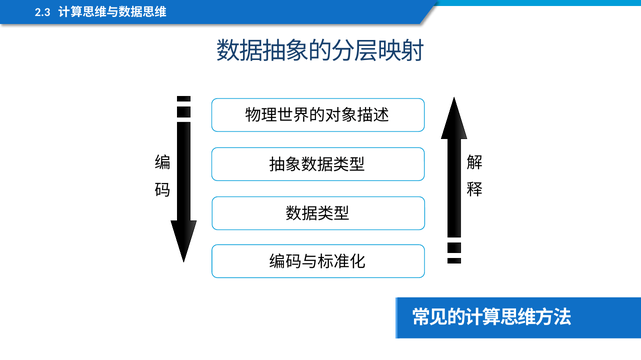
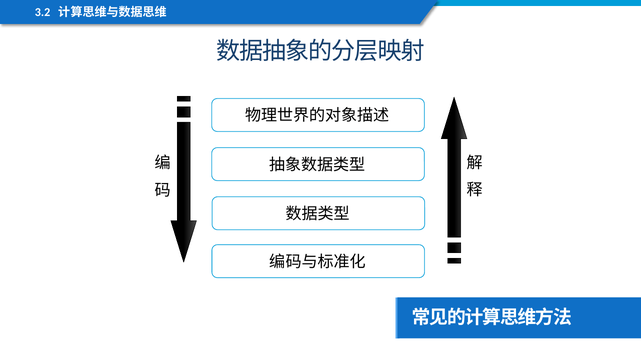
2.3: 2.3 -> 3.2 (43, 12)
